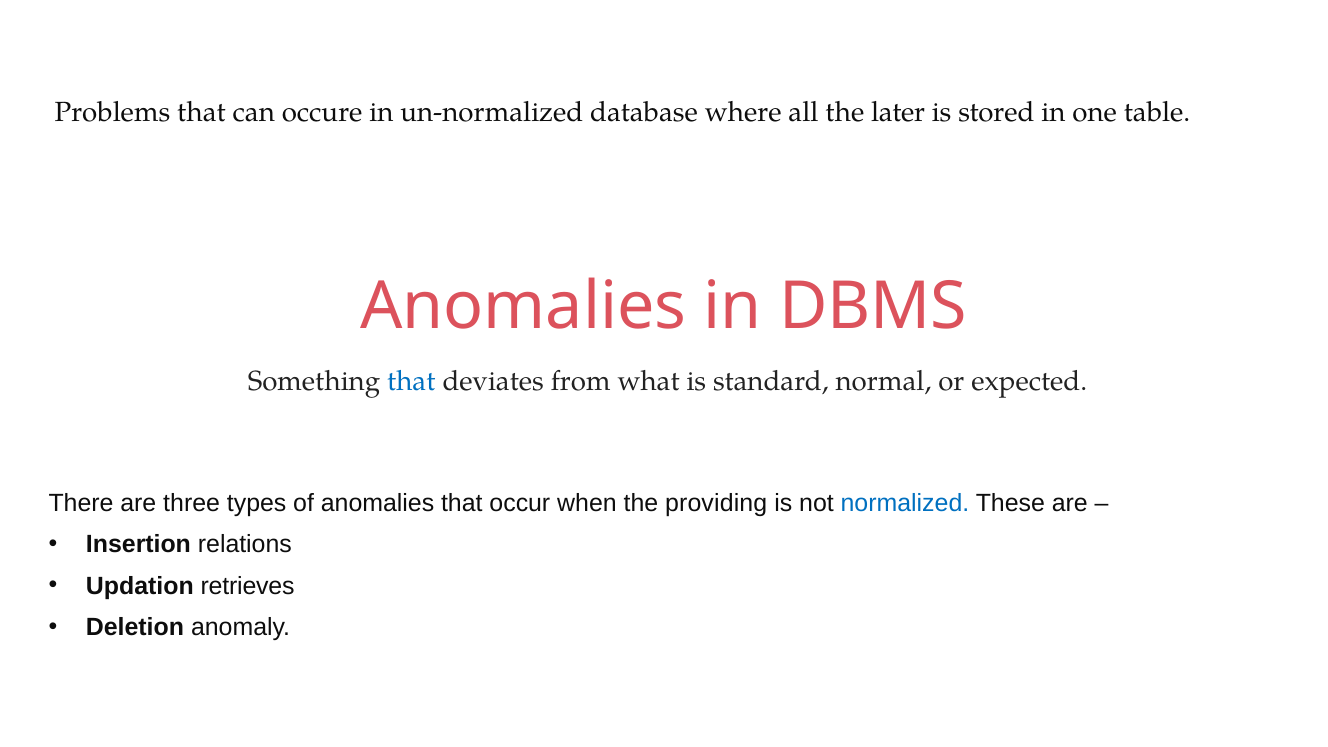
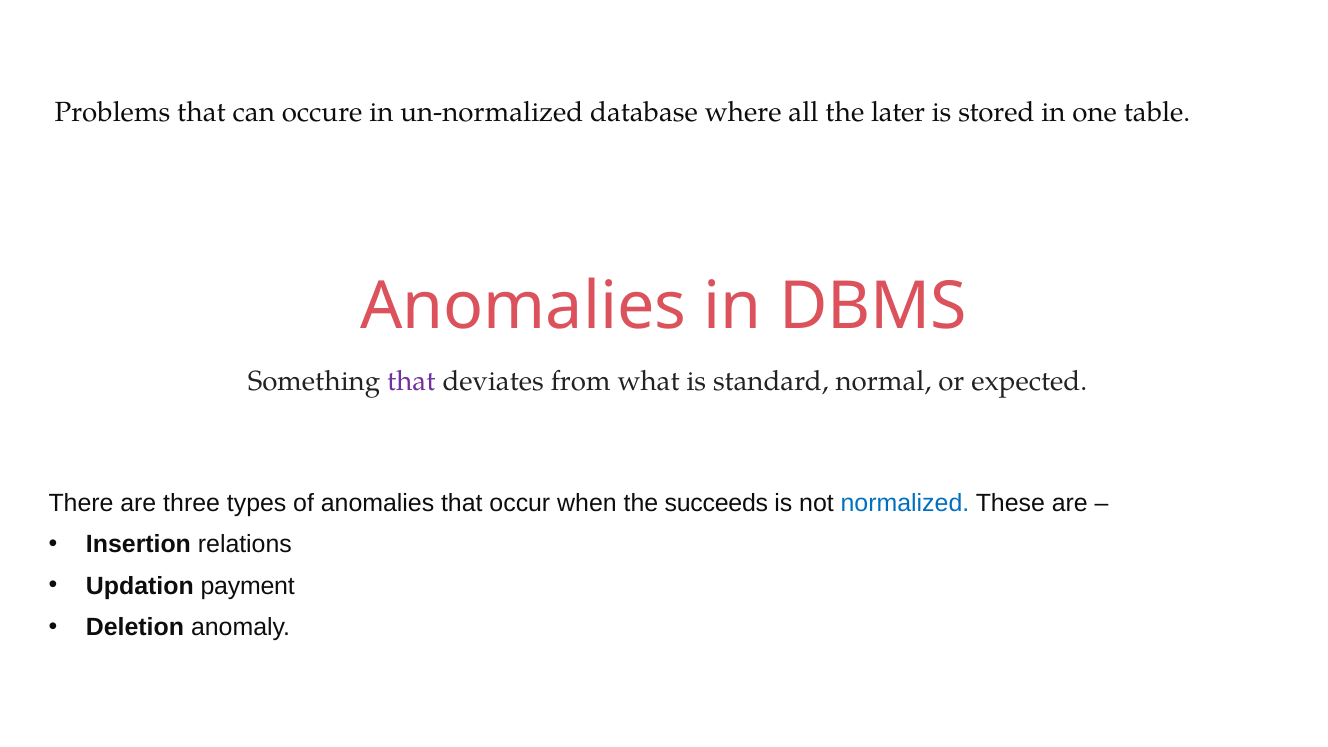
that colour: blue -> purple (411, 381)
providing: providing -> succeeds (716, 503)
retrieves: retrieves -> payment (248, 586)
